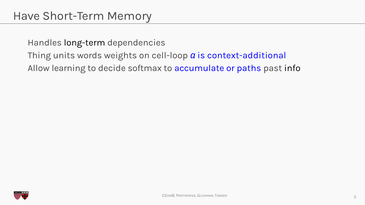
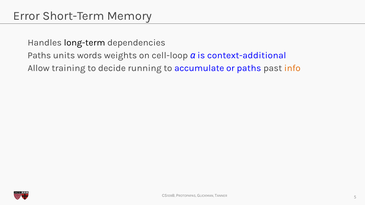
Have: Have -> Error (26, 16)
Thing: Thing -> Paths (39, 55)
learning: learning -> training (69, 68)
softmax: softmax -> running (145, 68)
info colour: black -> orange (292, 68)
